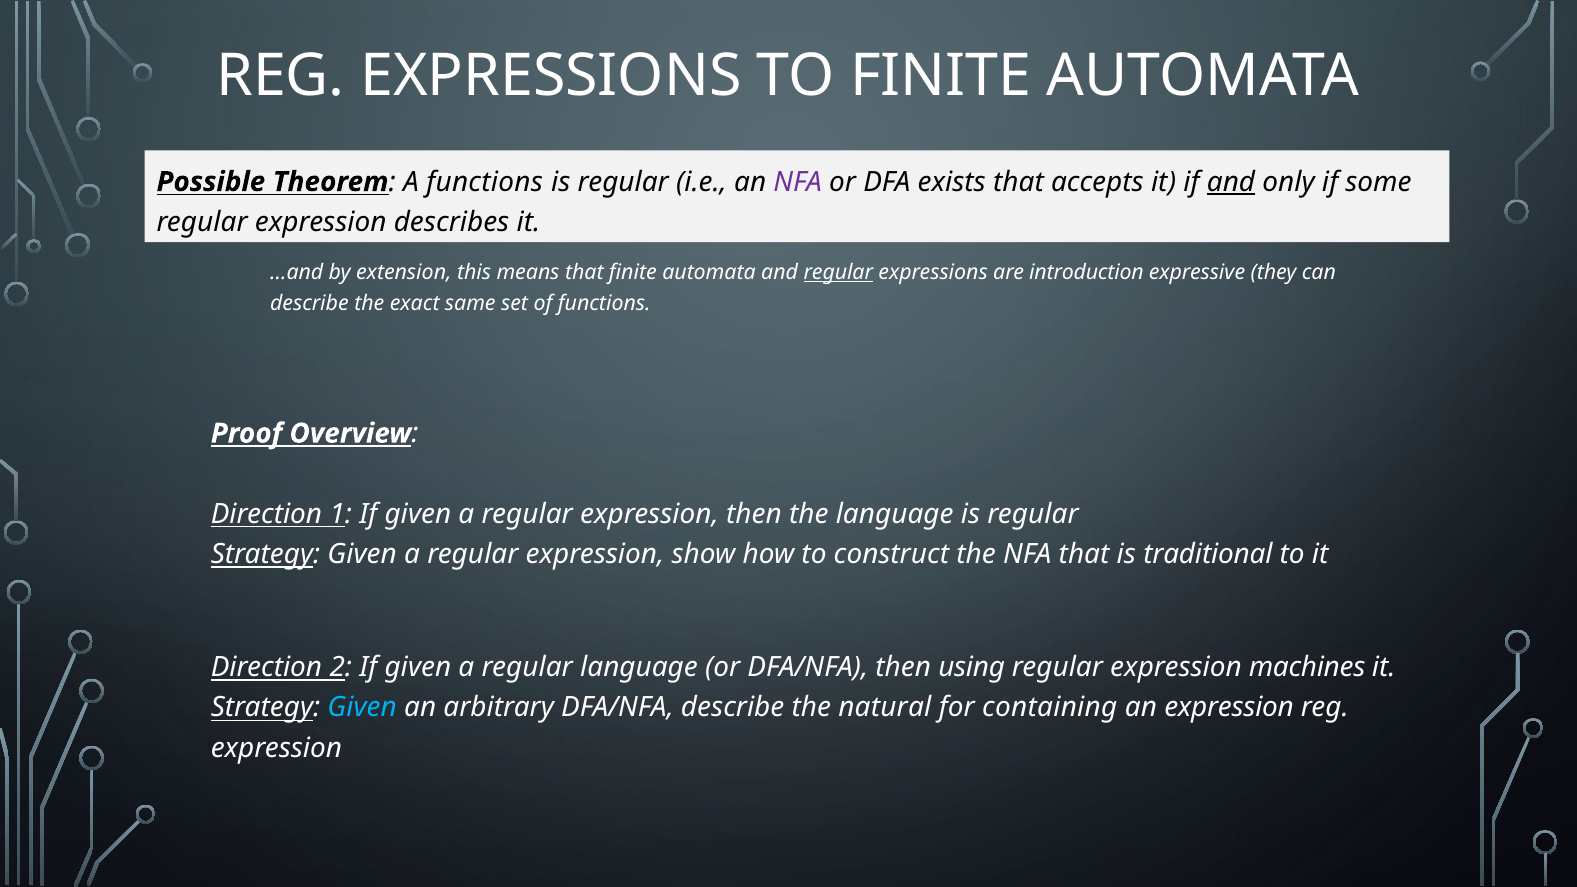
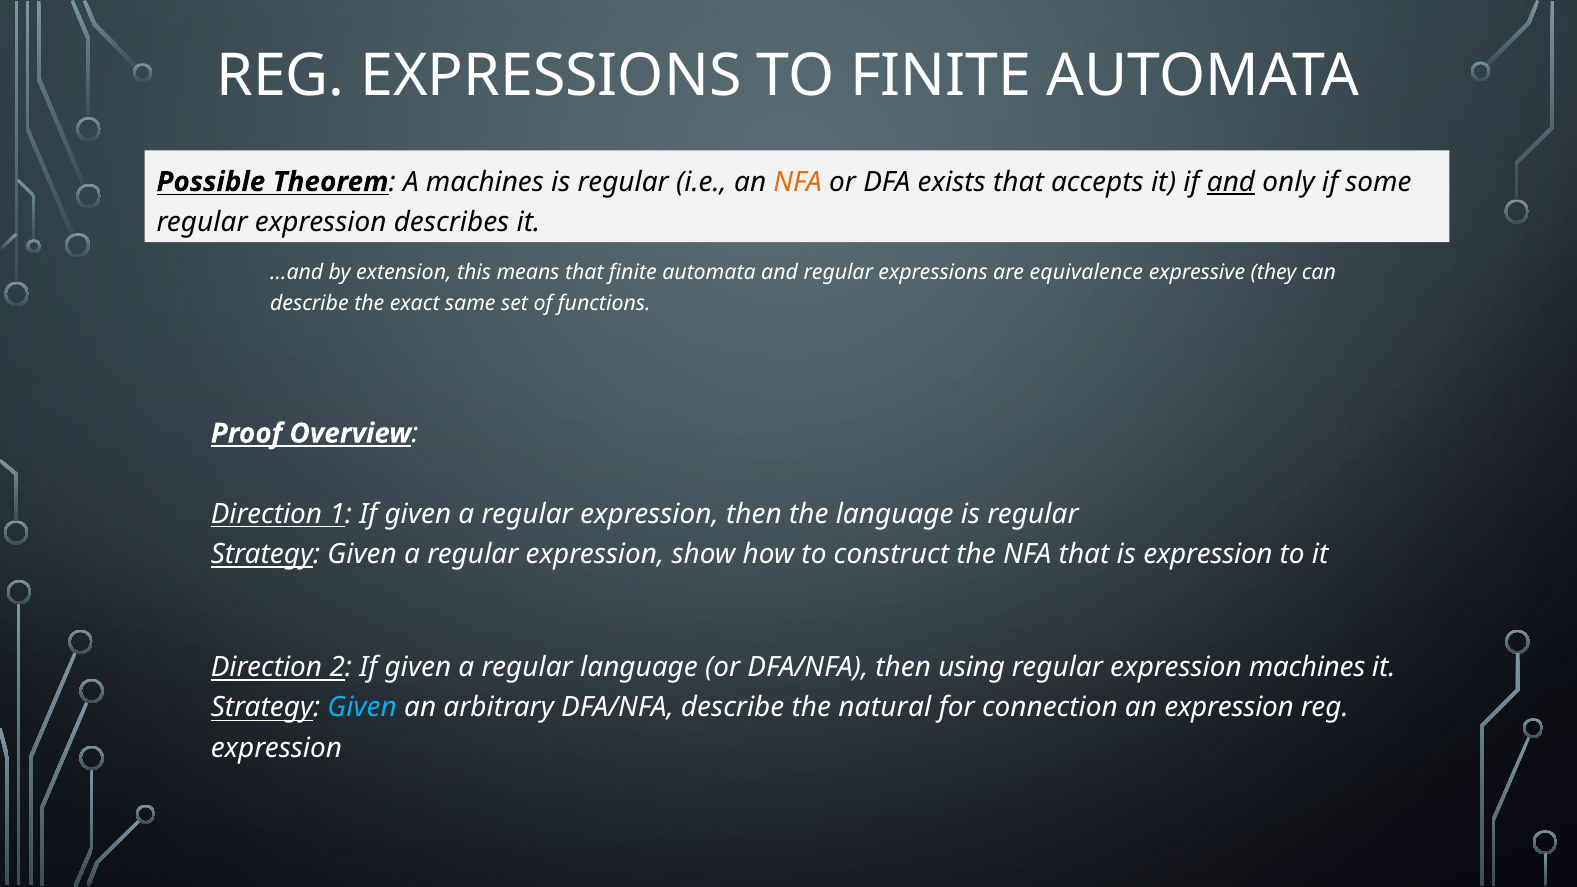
A functions: functions -> machines (485, 182)
NFA colour: purple -> orange (798, 182)
regular underline: present -> none (838, 273)
introduction: introduction -> equivalence (1086, 273)
is traditional: traditional -> expression (1208, 554)
containing: containing -> connection (1050, 708)
